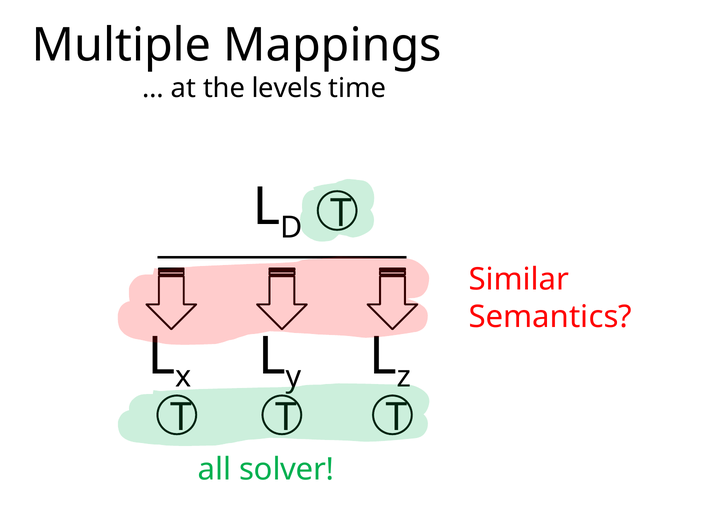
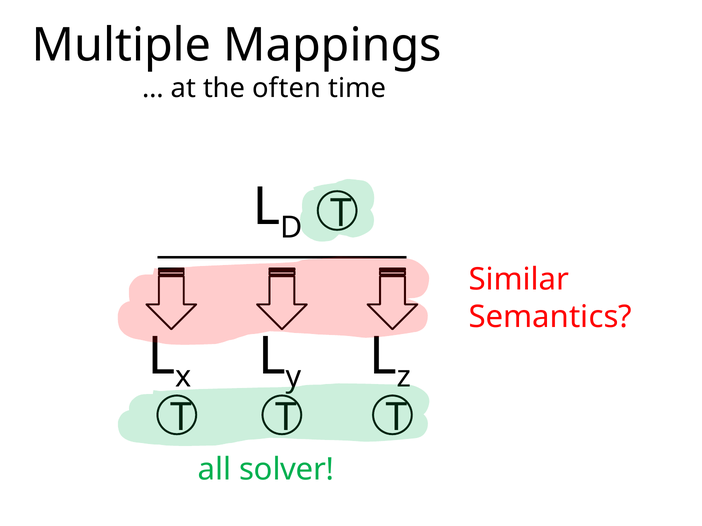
levels: levels -> often (287, 88)
